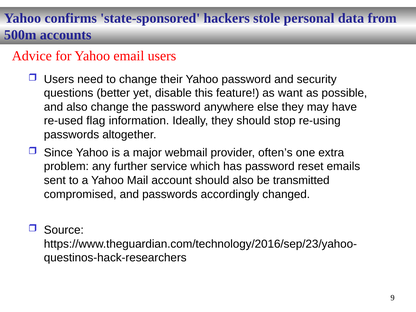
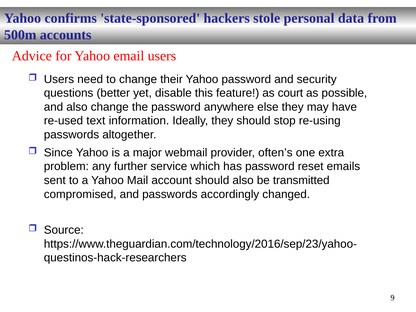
want: want -> court (290, 93)
flag: flag -> text (96, 121)
